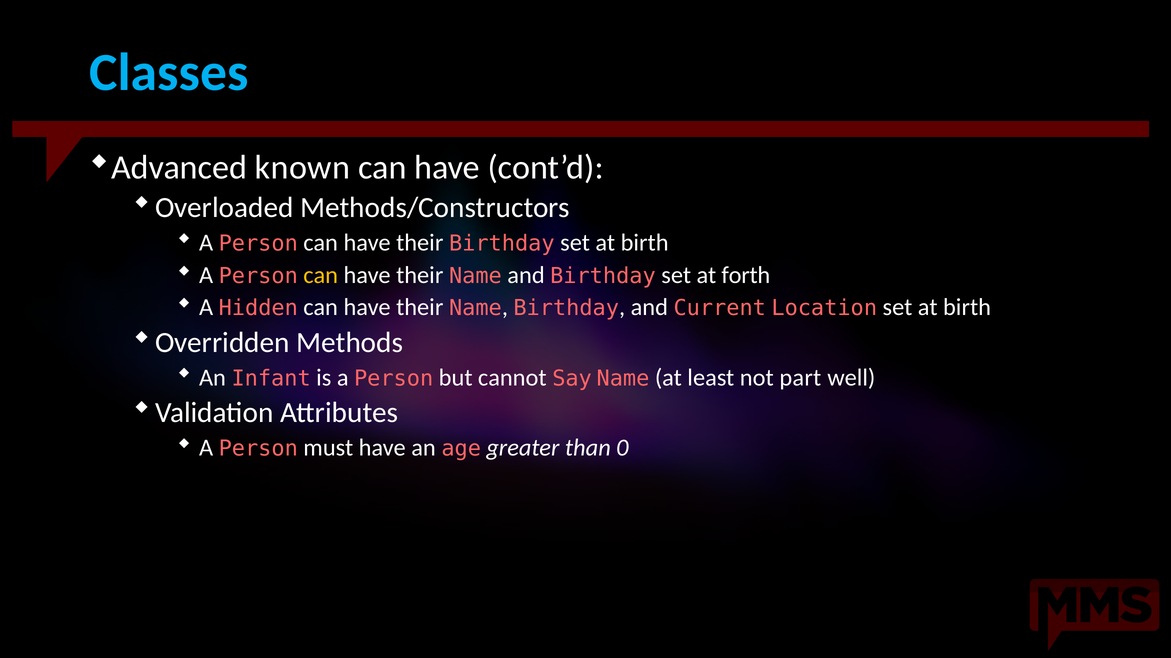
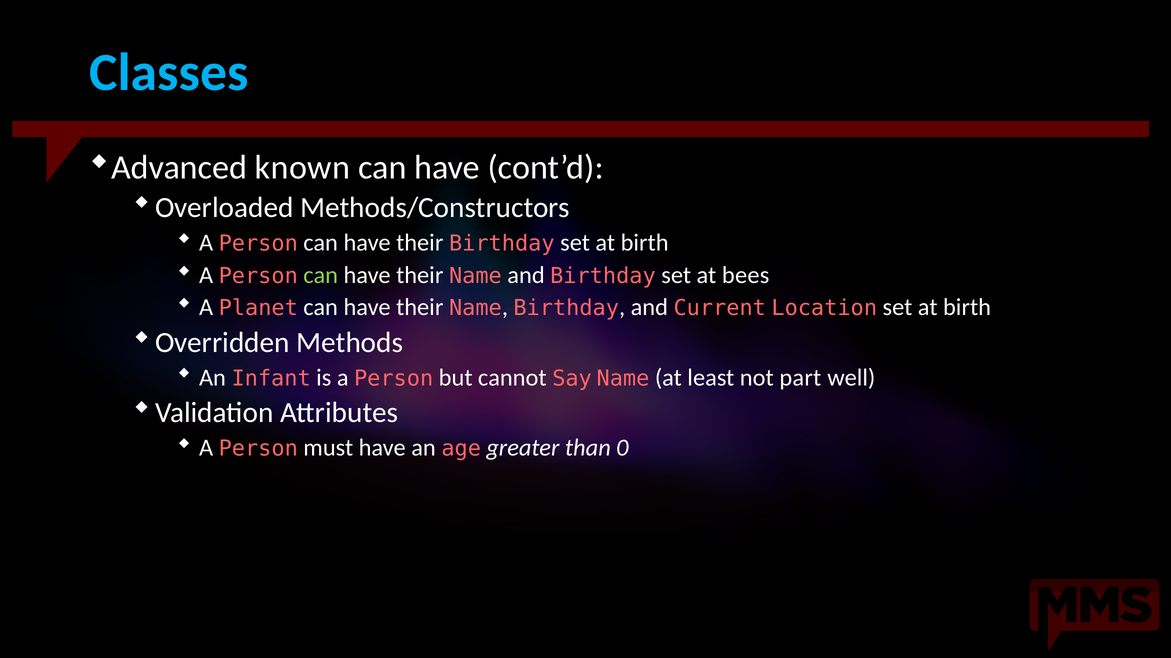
can colour: yellow -> light green (321, 275)
forth: forth -> bees (746, 275)
Hidden: Hidden -> Planet (258, 309)
